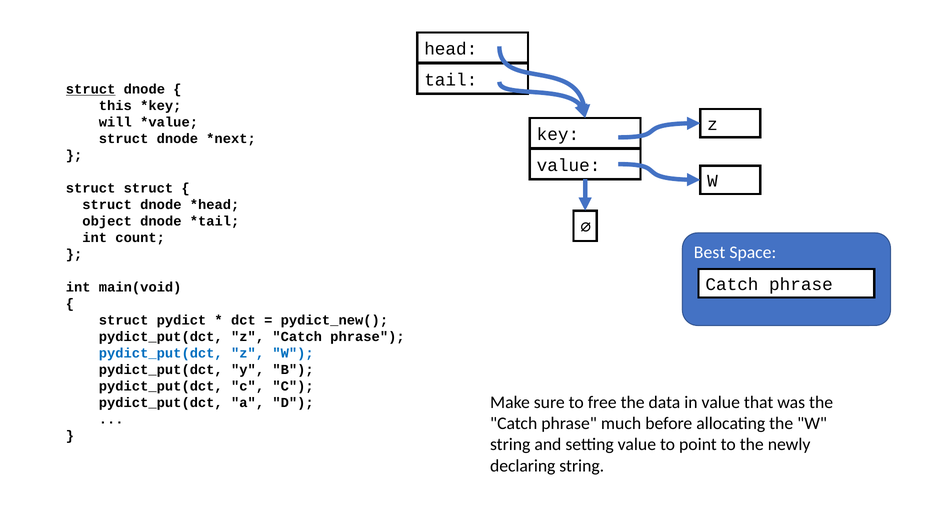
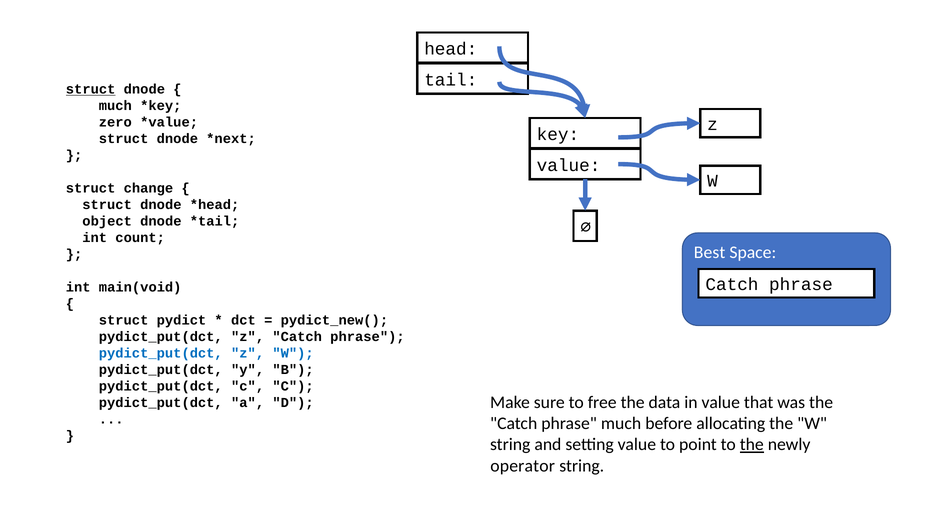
this: this -> much (115, 106)
will: will -> zero (115, 122)
struct struct: struct -> change (148, 188)
the underline: none -> present (752, 445)
declaring: declaring -> operator (523, 466)
